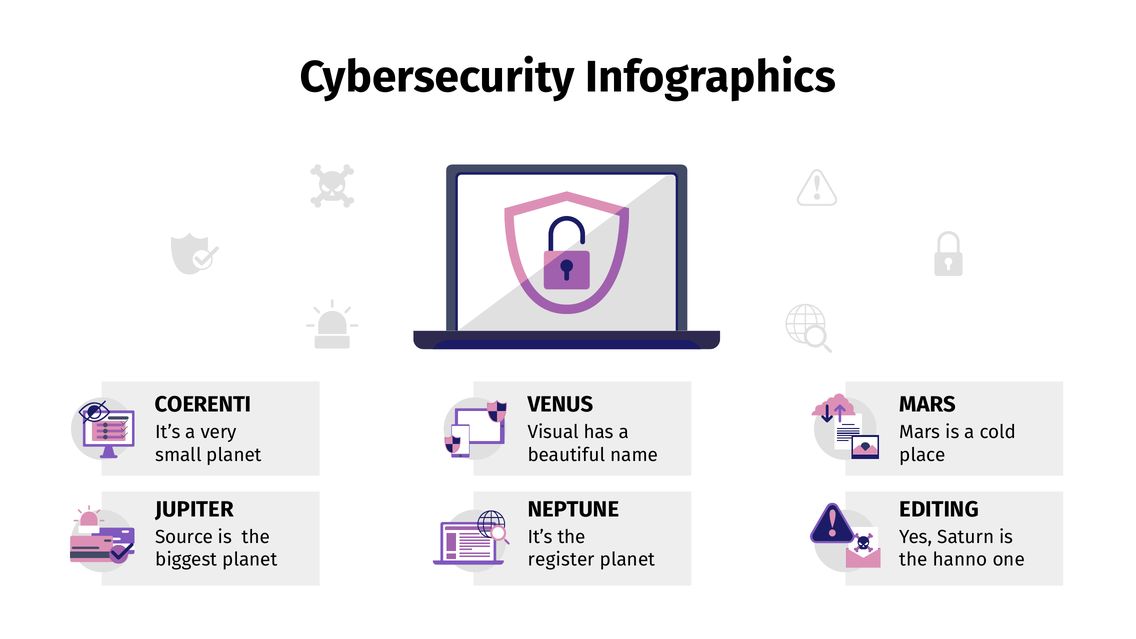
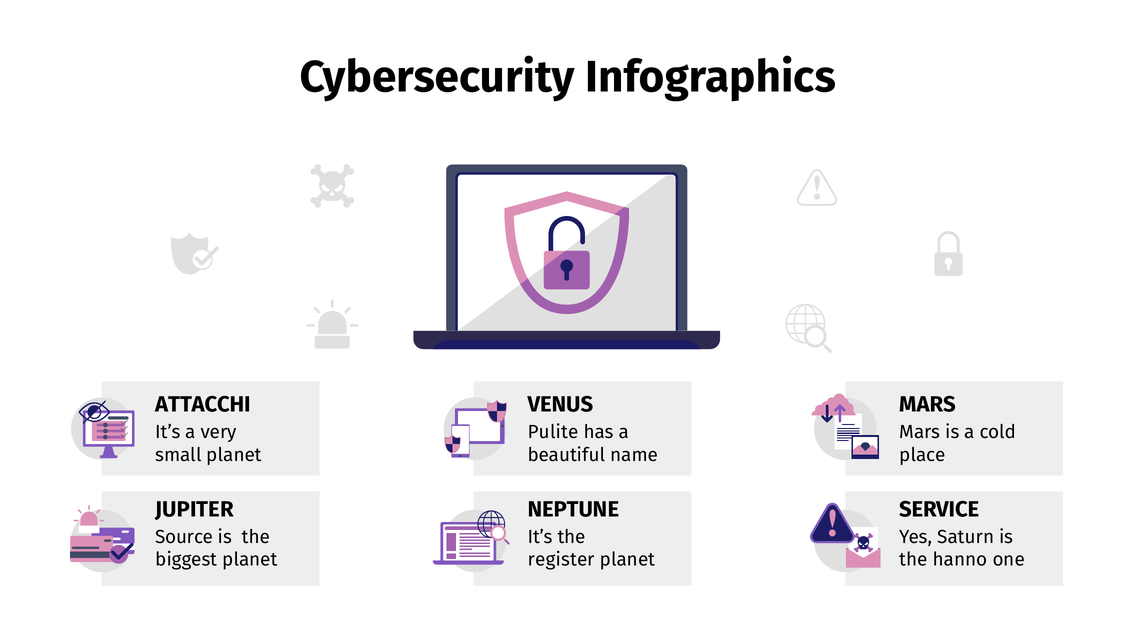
COERENTI: COERENTI -> ATTACCHI (203, 404)
Visual: Visual -> Pulite (553, 432)
EDITING: EDITING -> SERVICE (939, 509)
